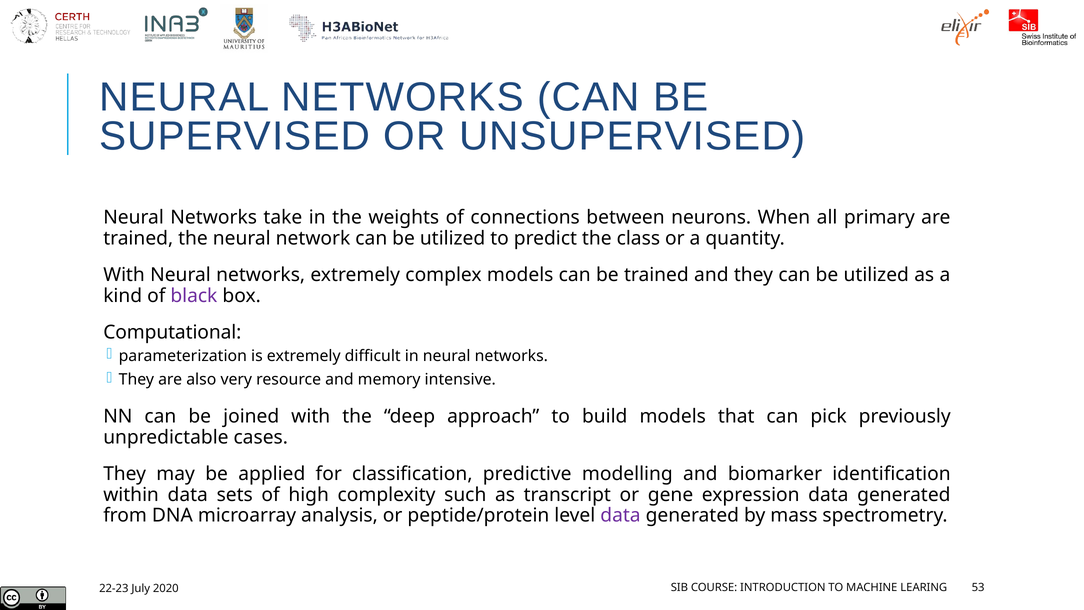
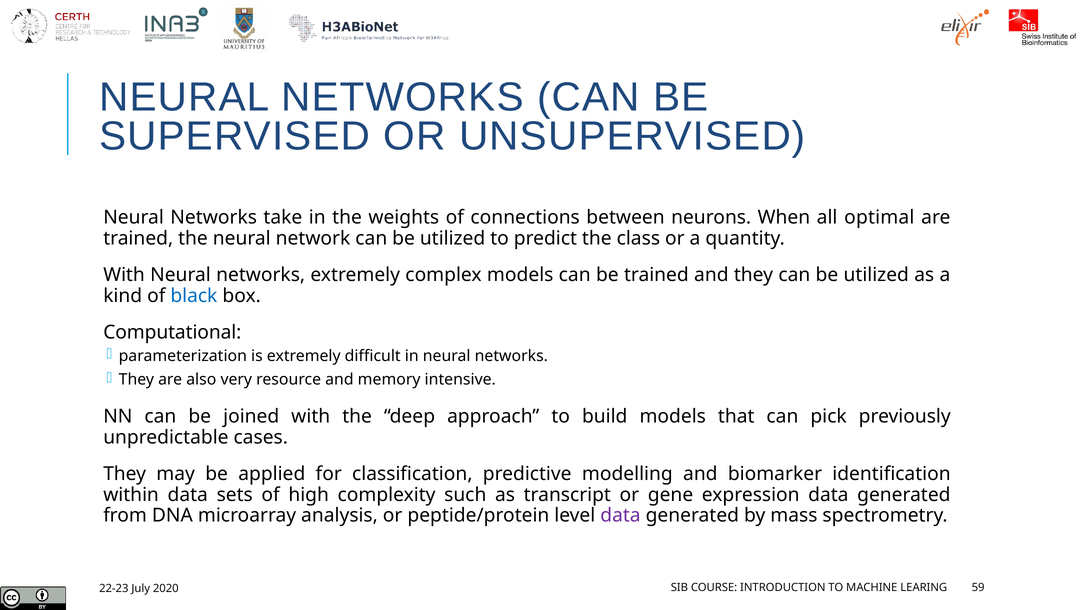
primary: primary -> optimal (879, 218)
black colour: purple -> blue (194, 296)
53: 53 -> 59 (978, 587)
